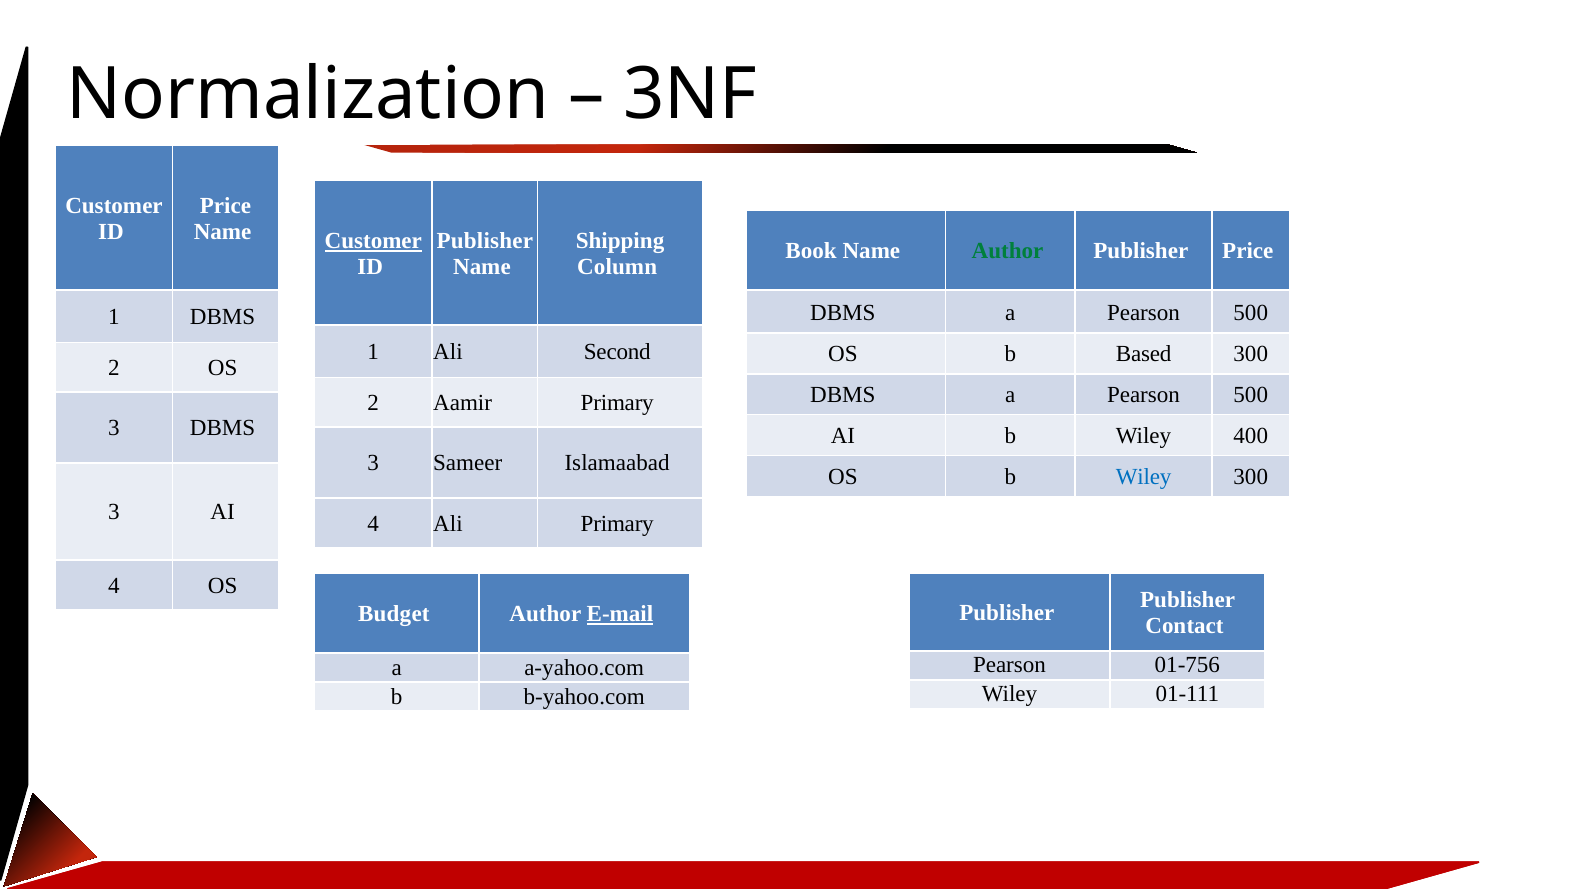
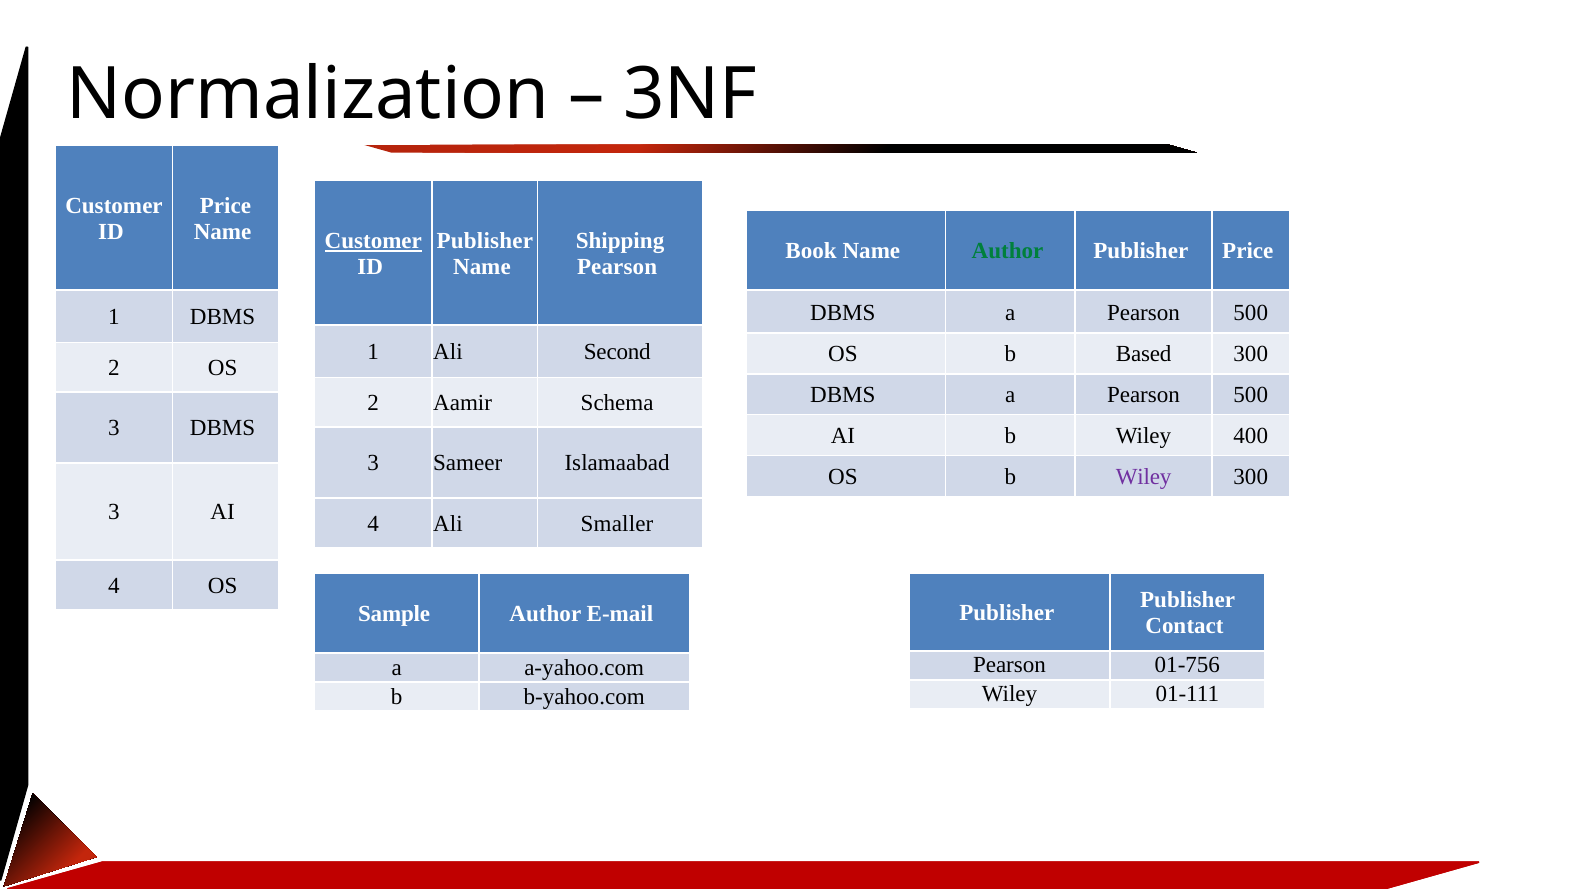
Column: Column -> Pearson (617, 267)
Aamir Primary: Primary -> Schema (617, 403)
Wiley colour: blue -> purple (1144, 477)
Ali Primary: Primary -> Smaller (617, 524)
Budget: Budget -> Sample (394, 614)
E-mail underline: present -> none (620, 614)
